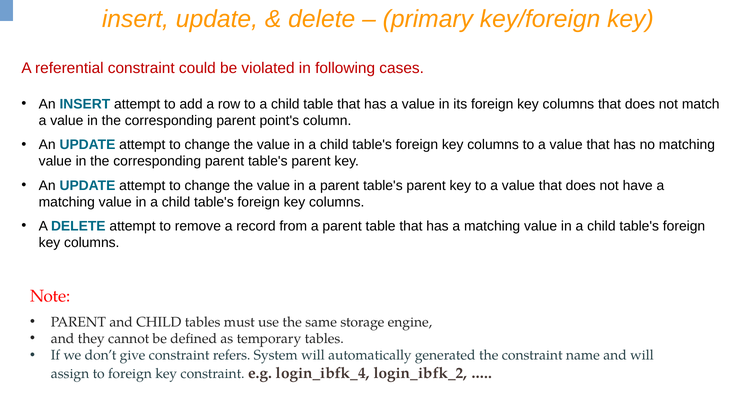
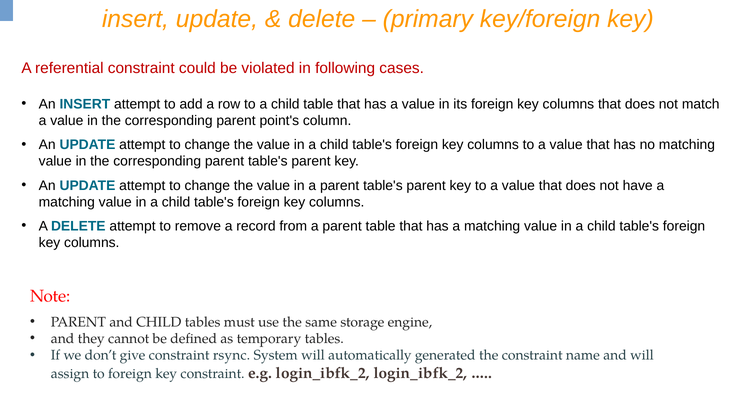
refers: refers -> rsync (232, 355)
e.g login_ibfk_4: login_ibfk_4 -> login_ibfk_2 (323, 373)
